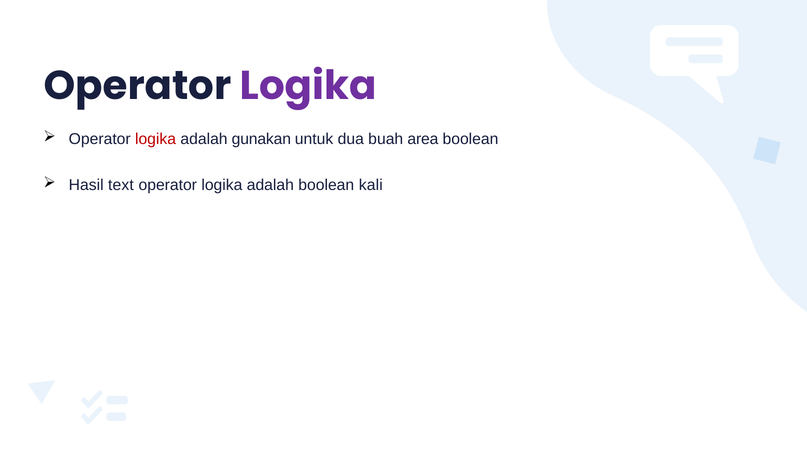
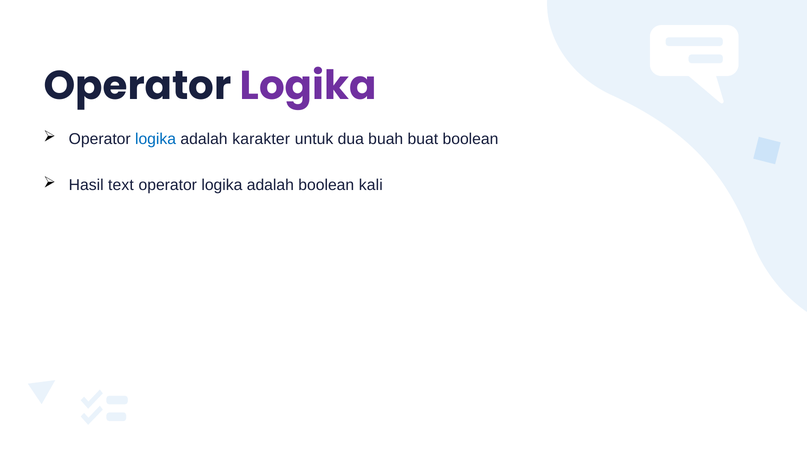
logika colour: red -> blue (156, 139)
gunakan: gunakan -> karakter (261, 139)
area: area -> buat (423, 139)
